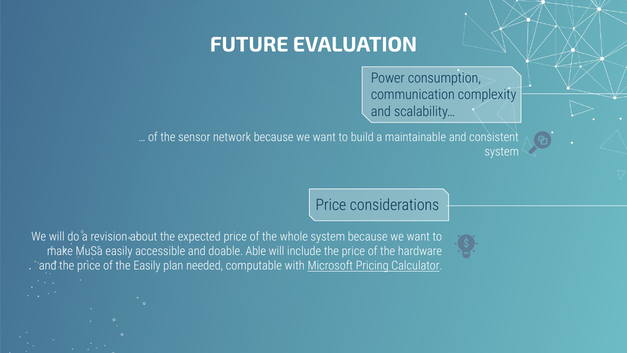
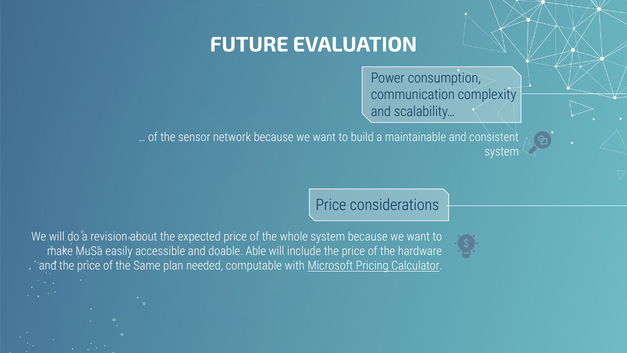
the Easily: Easily -> Same (147, 266)
